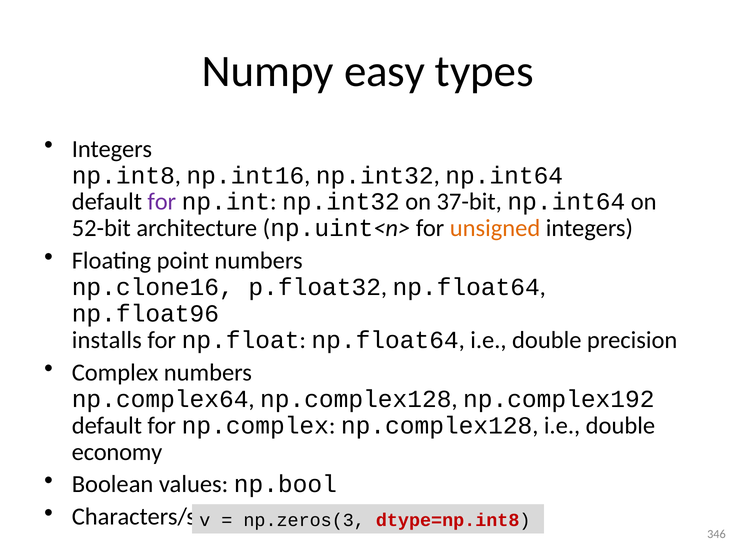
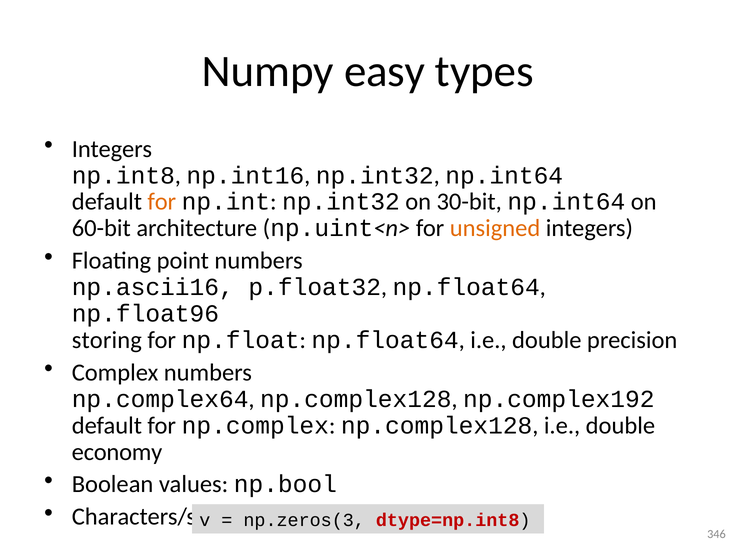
for colour: purple -> orange (162, 202)
37-bit: 37-bit -> 30-bit (469, 202)
52-bit: 52-bit -> 60-bit (101, 228)
np.clone16: np.clone16 -> np.ascii16 (153, 287)
installs: installs -> storing (107, 340)
